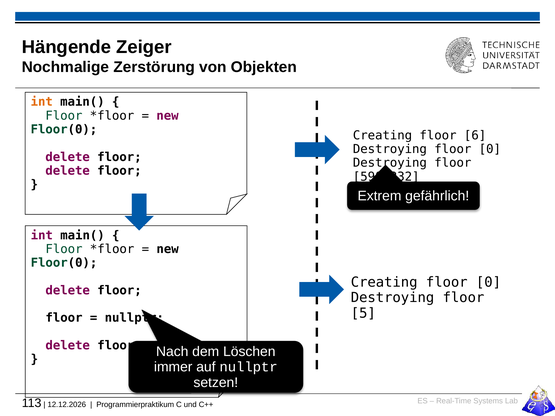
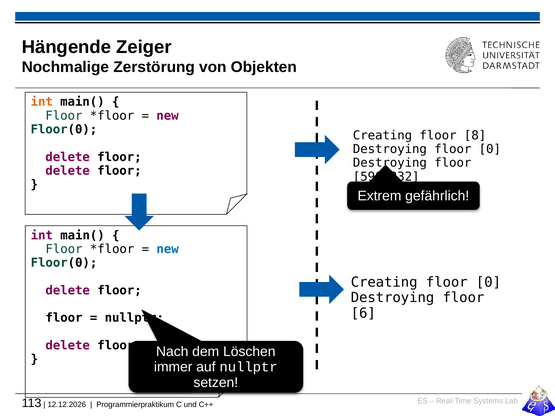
6: 6 -> 8 (475, 135)
new colour: black -> blue (168, 249)
5: 5 -> 6 (363, 313)
